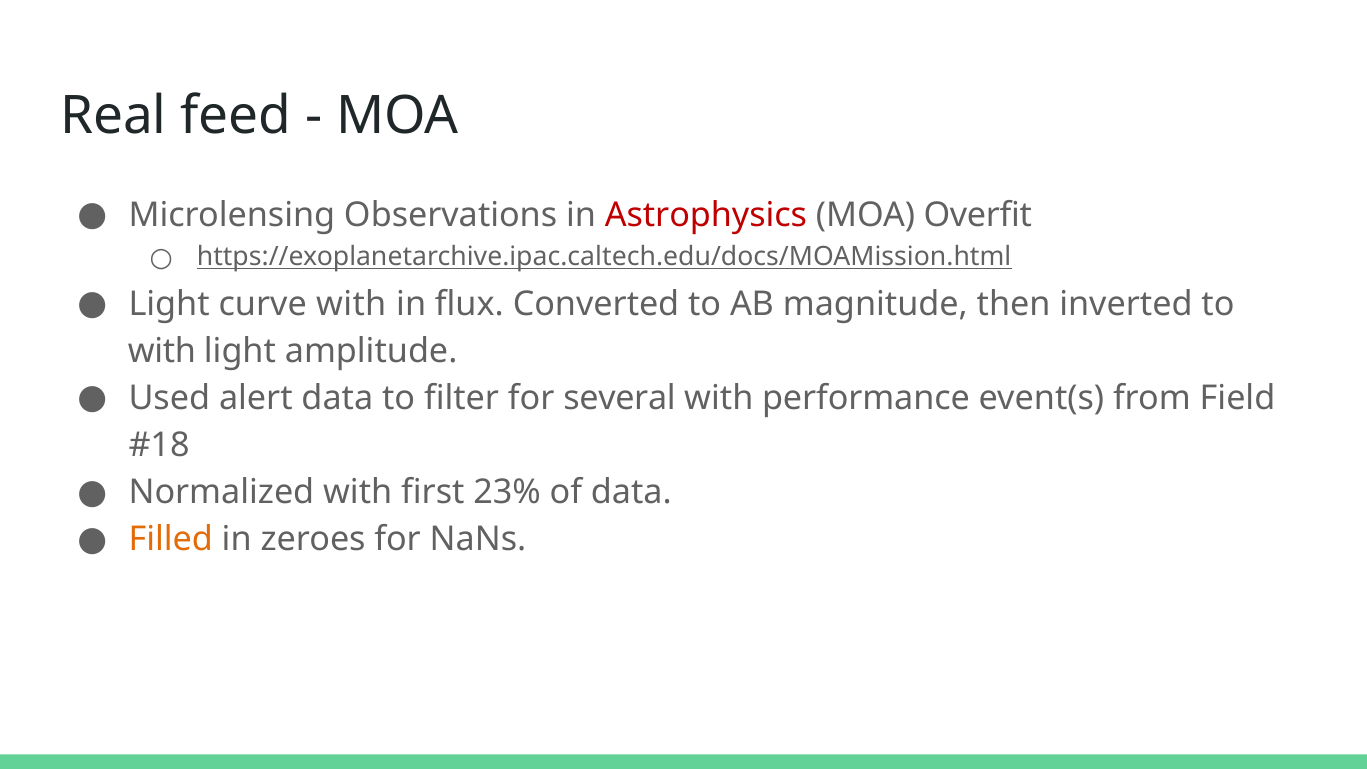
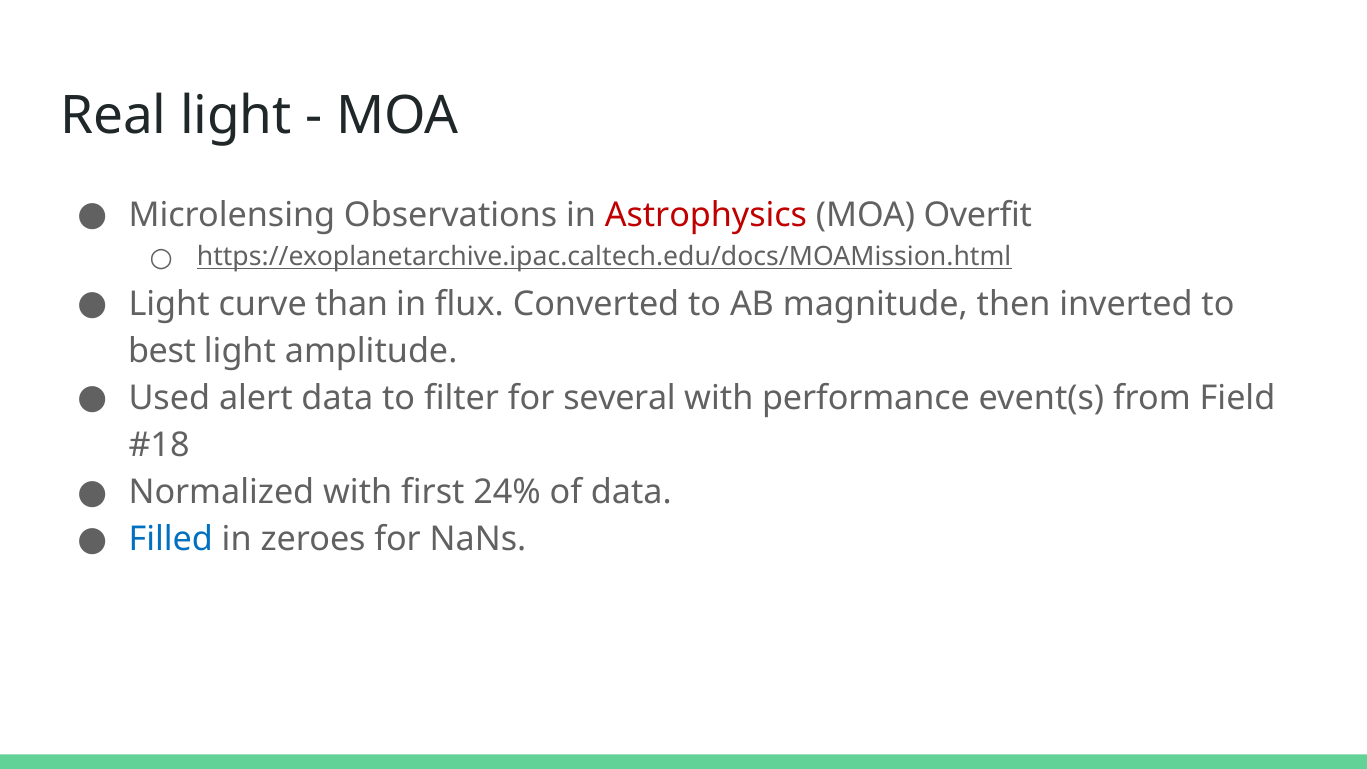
Real feed: feed -> light (236, 116)
curve with: with -> than (352, 304)
with: with -> best (162, 351)
23%: 23% -> 24% (507, 492)
Filled colour: orange -> blue (171, 539)
